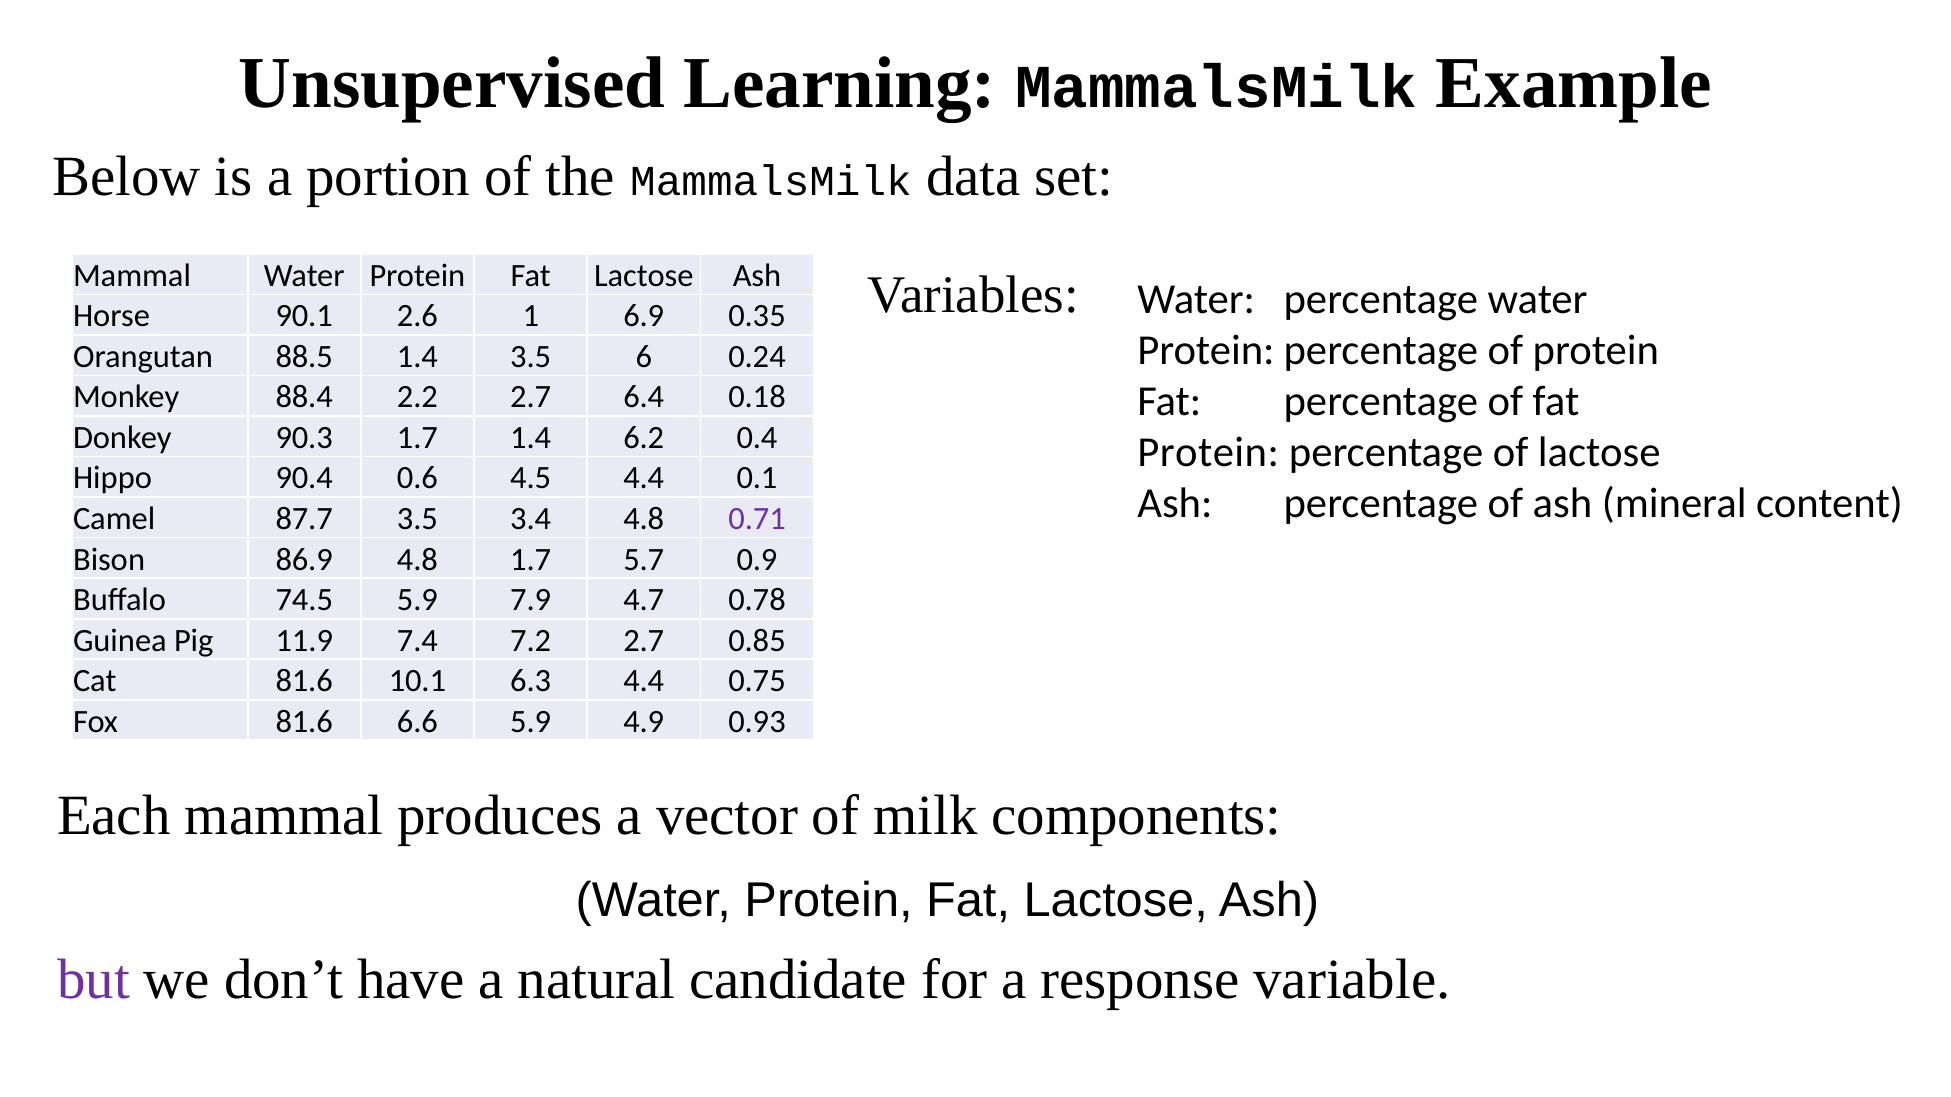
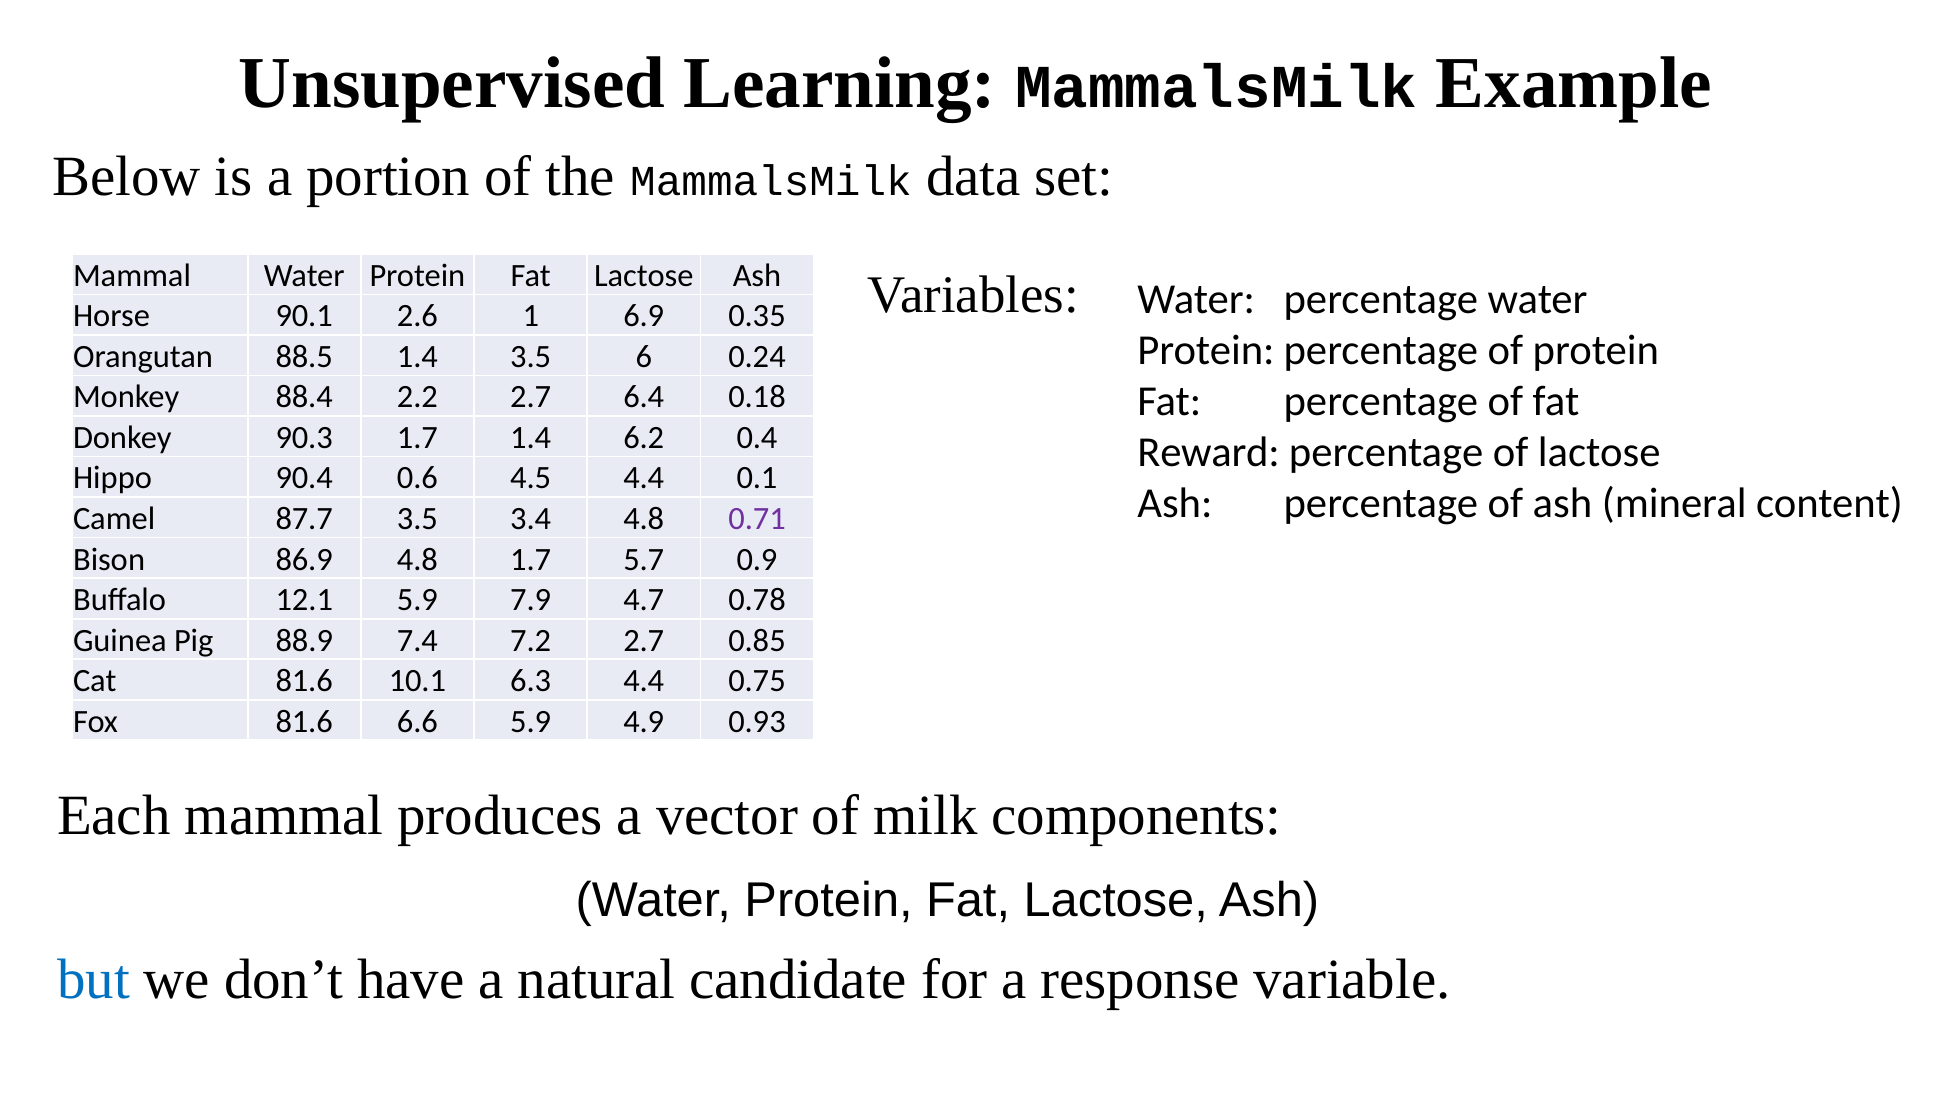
Protein: Protein -> Reward (1209, 453)
74.5: 74.5 -> 12.1 (304, 600)
11.9: 11.9 -> 88.9 (304, 641)
but colour: purple -> blue (94, 980)
